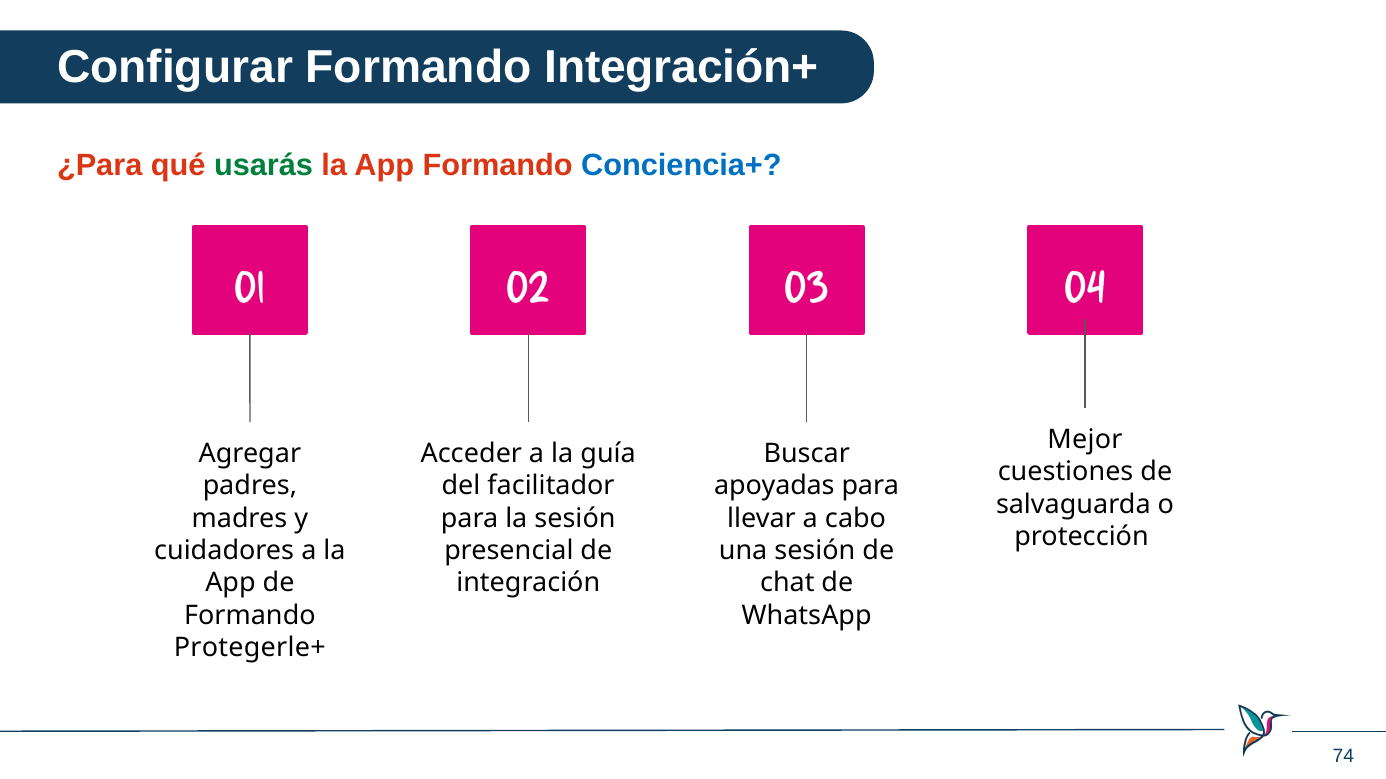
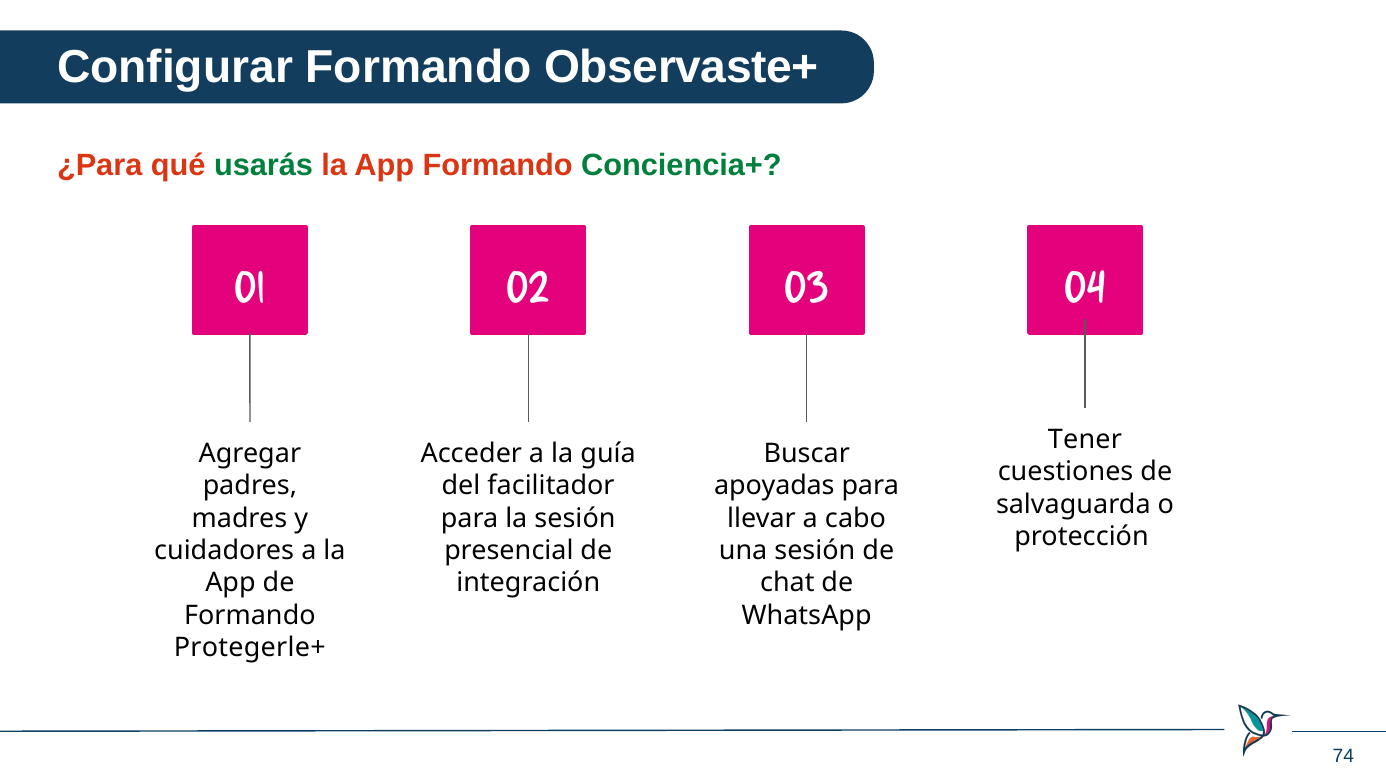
Integración+: Integración+ -> Observaste+ (681, 68)
Conciencia+ colour: blue -> green (681, 165)
Mejor: Mejor -> Tener (1085, 440)
